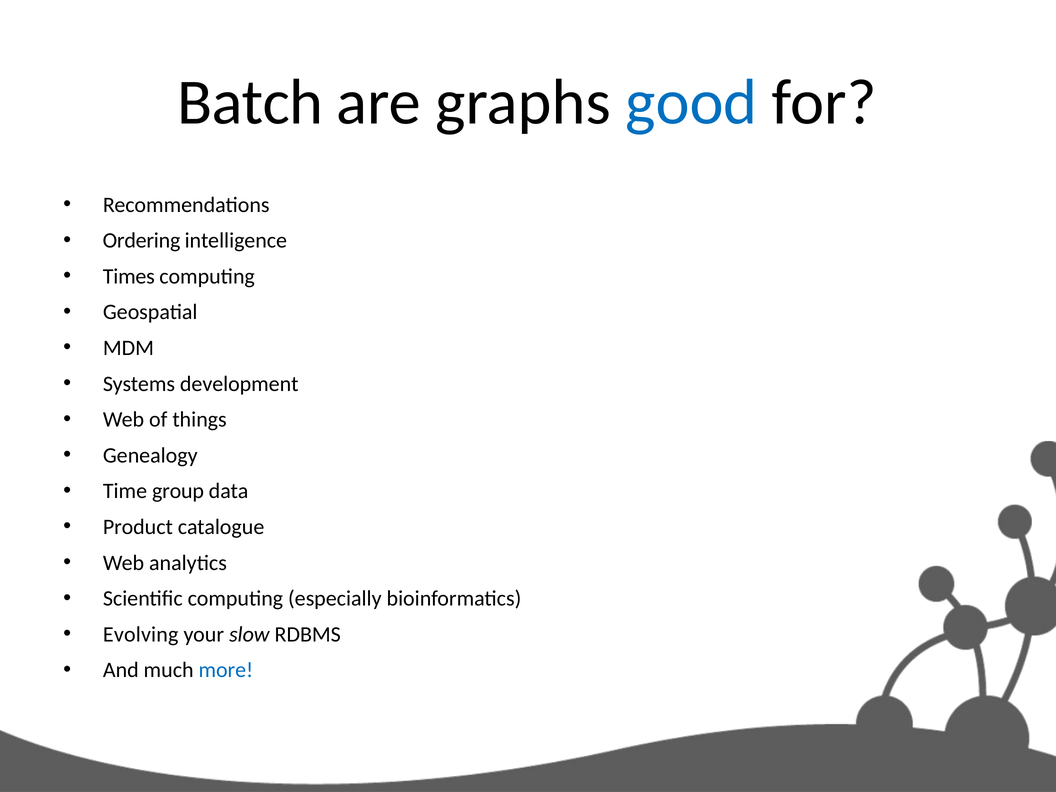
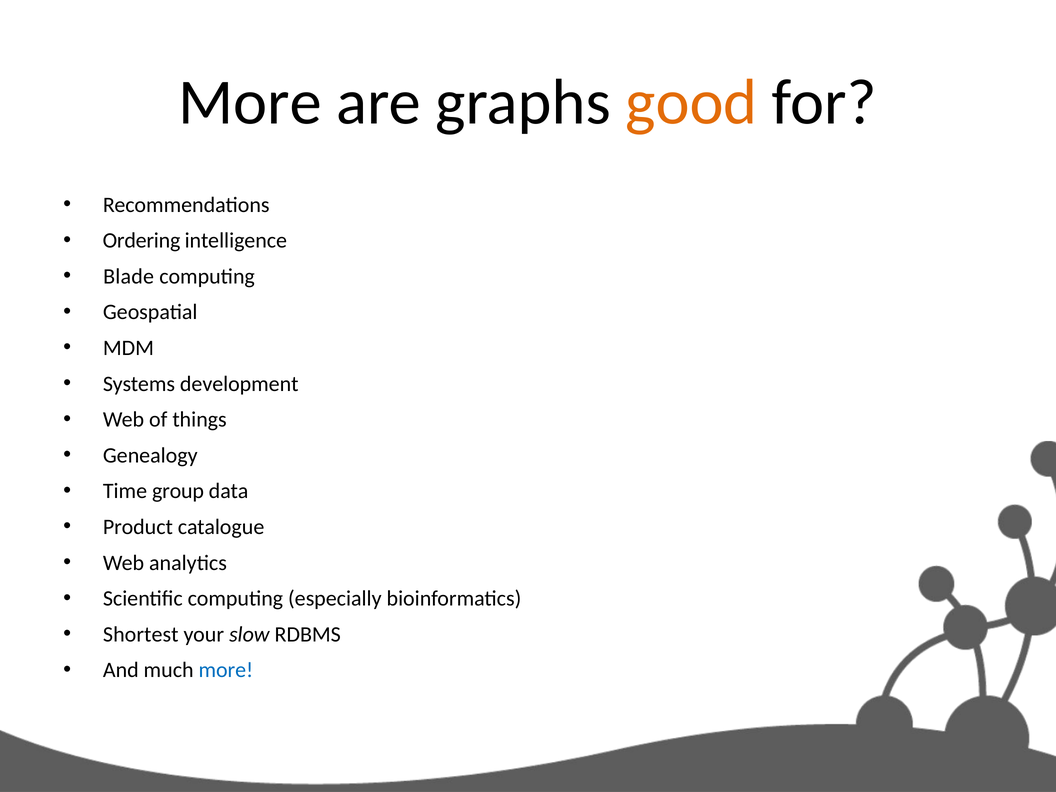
Batch: Batch -> More (250, 102)
good colour: blue -> orange (691, 102)
Times: Times -> Blade (129, 276)
Evolving: Evolving -> Shortest (141, 634)
